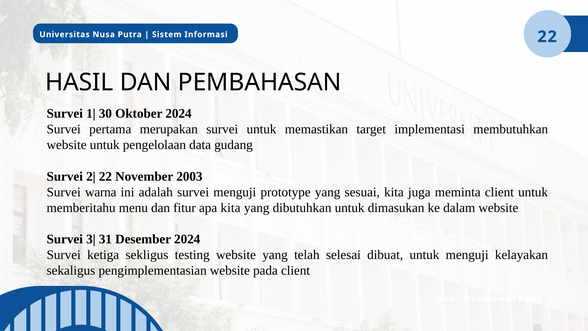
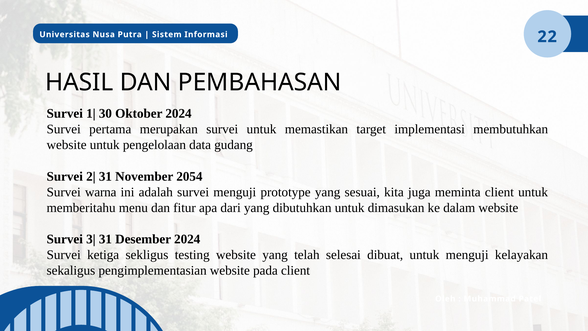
22: 22 -> 31 (105, 176)
2003: 2003 -> 2054 (189, 176)
apa kita: kita -> dari (231, 208)
